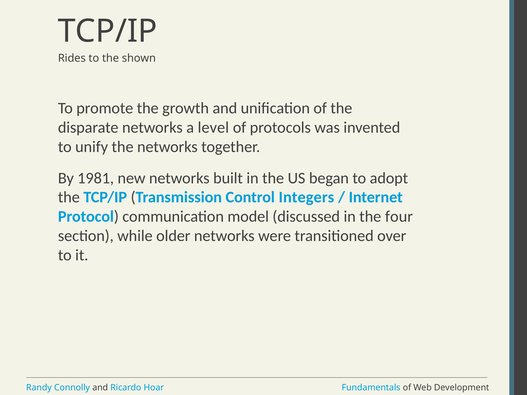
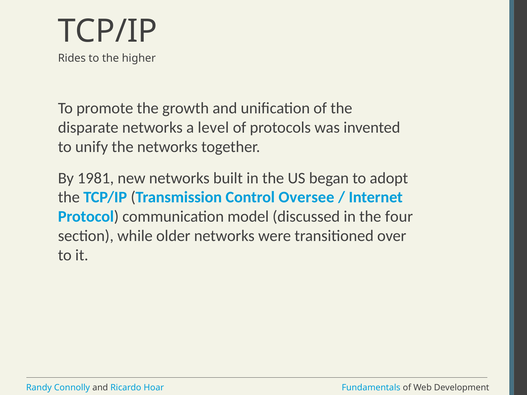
shown: shown -> higher (139, 58)
Integers: Integers -> Oversee (306, 197)
